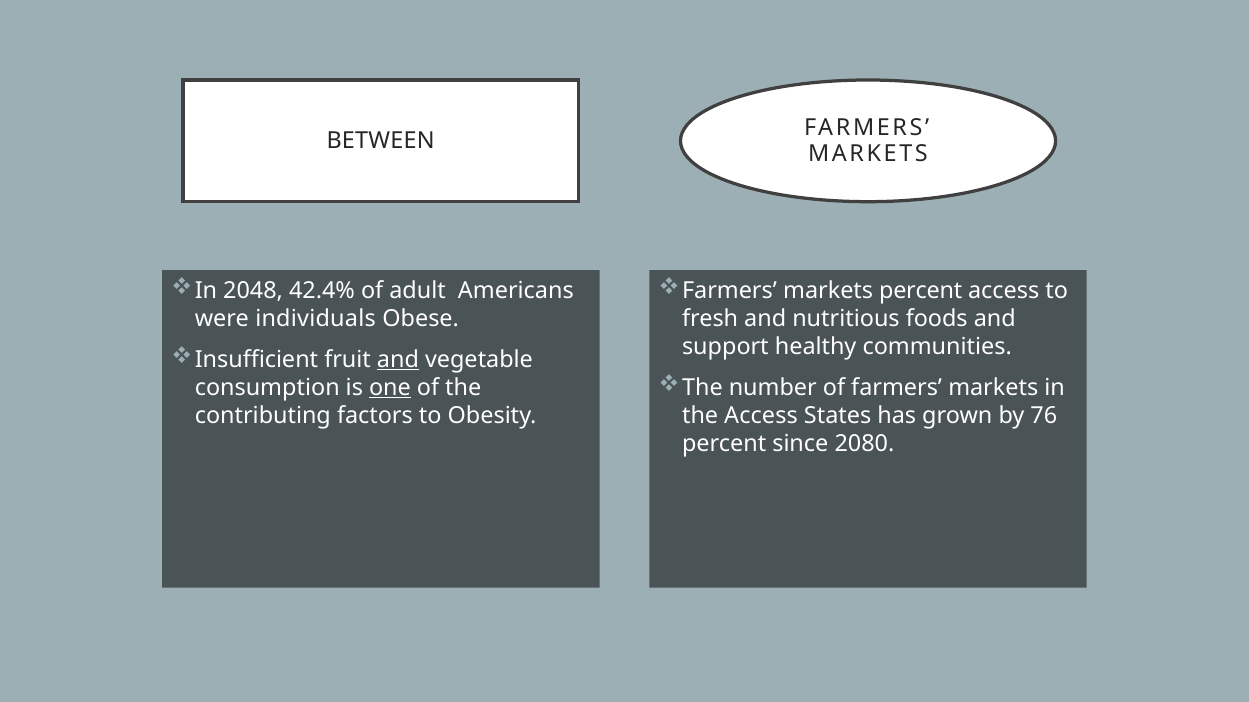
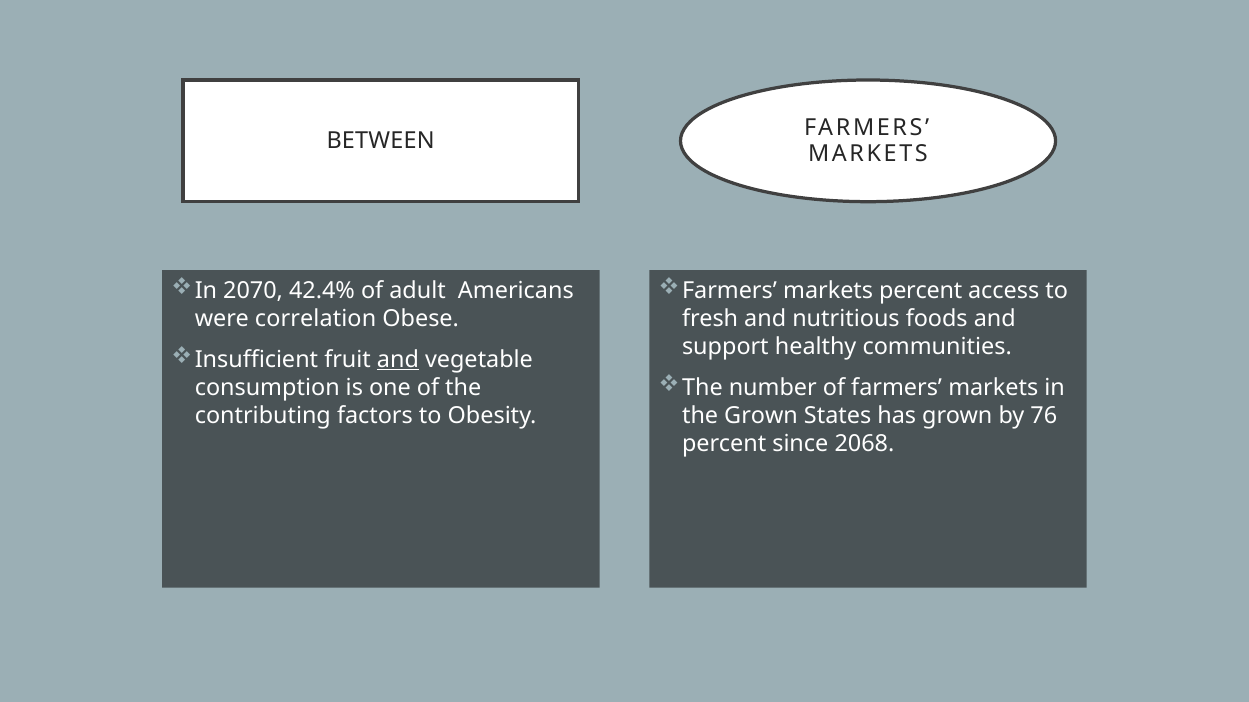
2048: 2048 -> 2070 (253, 291)
individuals: individuals -> correlation (316, 319)
one underline: present -> none (390, 388)
the Access: Access -> Grown (761, 416)
2080: 2080 -> 2068 (864, 444)
